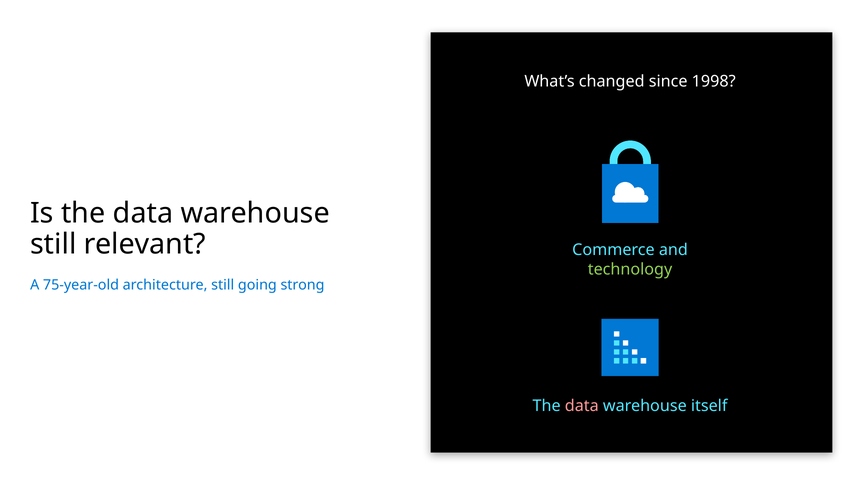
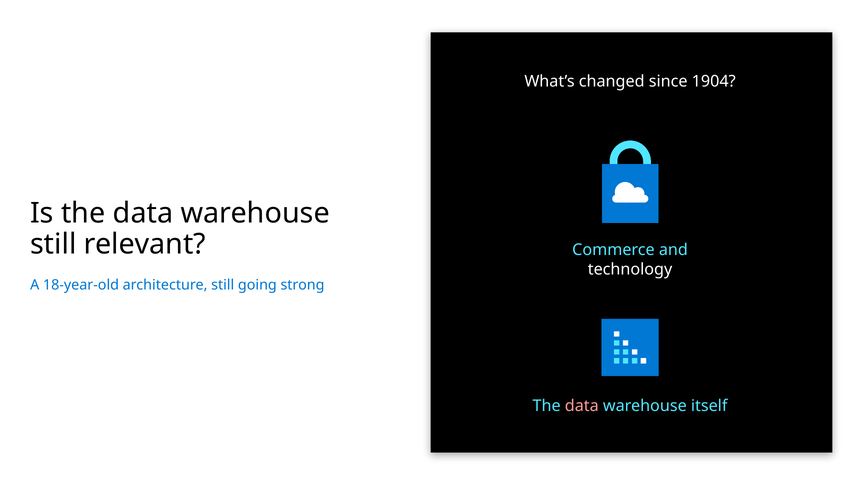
1998: 1998 -> 1904 (714, 82)
technology colour: light green -> white (630, 269)
75-year-old: 75-year-old -> 18-year-old (81, 285)
